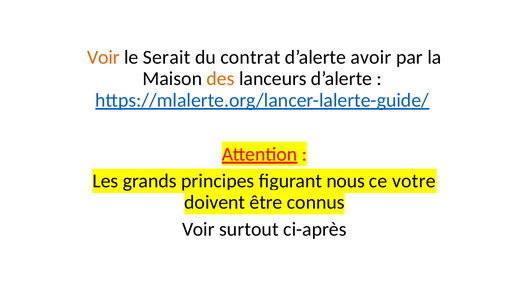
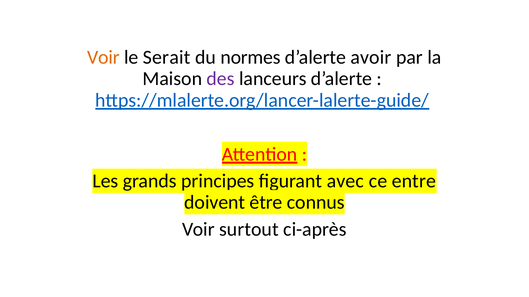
contrat: contrat -> normes (251, 57)
des colour: orange -> purple (221, 79)
nous: nous -> avec (345, 181)
votre: votre -> entre (414, 181)
